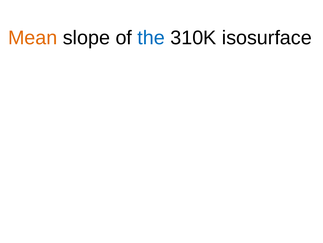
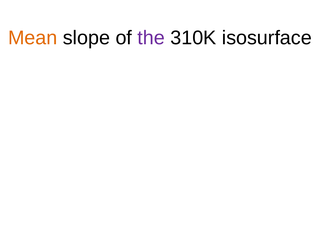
the colour: blue -> purple (151, 38)
